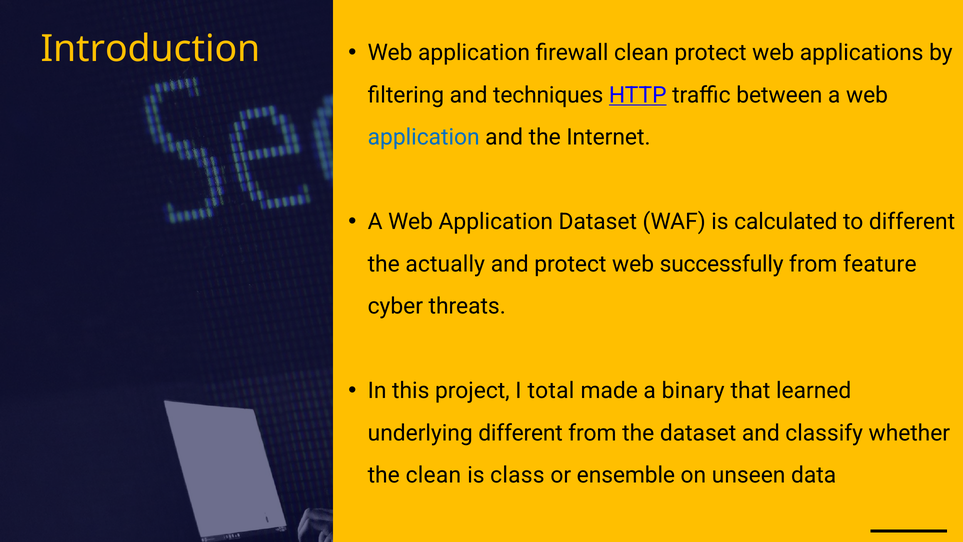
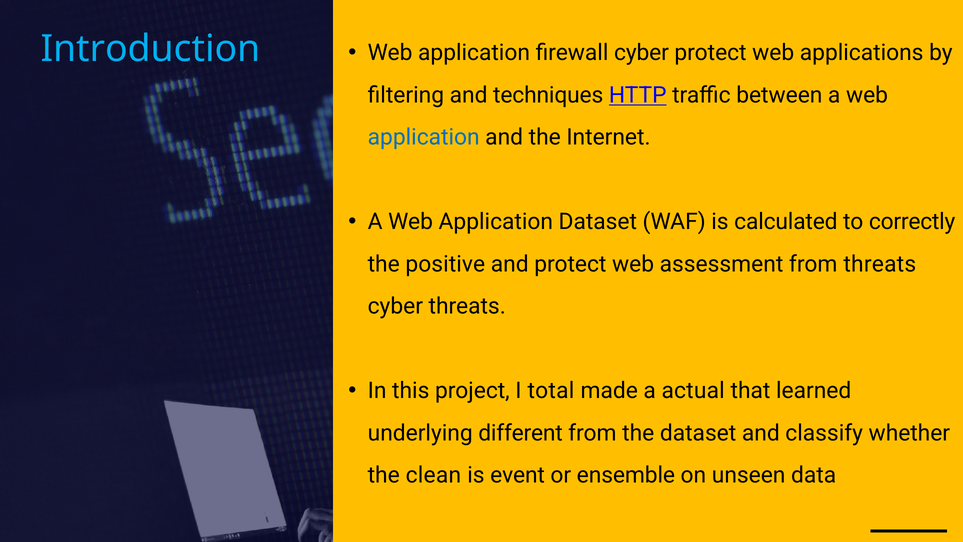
Introduction colour: yellow -> light blue (151, 49)
firewall clean: clean -> cyber (641, 53)
to different: different -> correctly (912, 222)
actually: actually -> positive (445, 264)
successfully: successfully -> assessment (722, 264)
from feature: feature -> threats (880, 264)
binary: binary -> actual (693, 391)
class: class -> event (518, 475)
